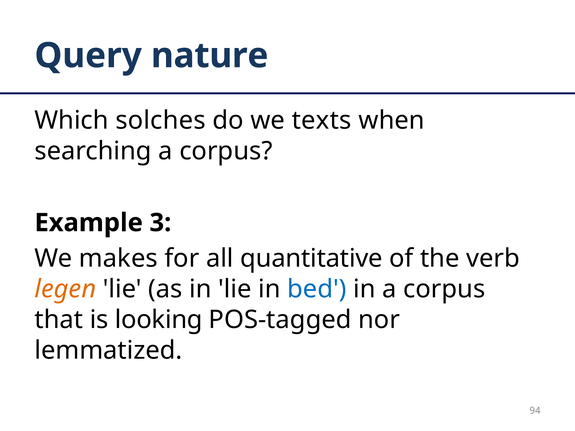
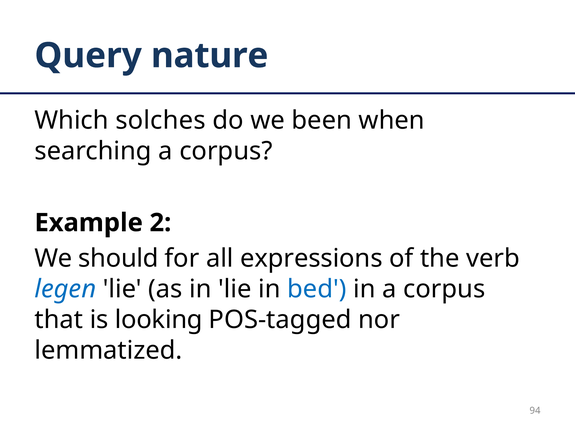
texts: texts -> been (322, 121)
3: 3 -> 2 (160, 223)
makes: makes -> should (118, 259)
quantitative: quantitative -> expressions (311, 259)
legen colour: orange -> blue (65, 289)
